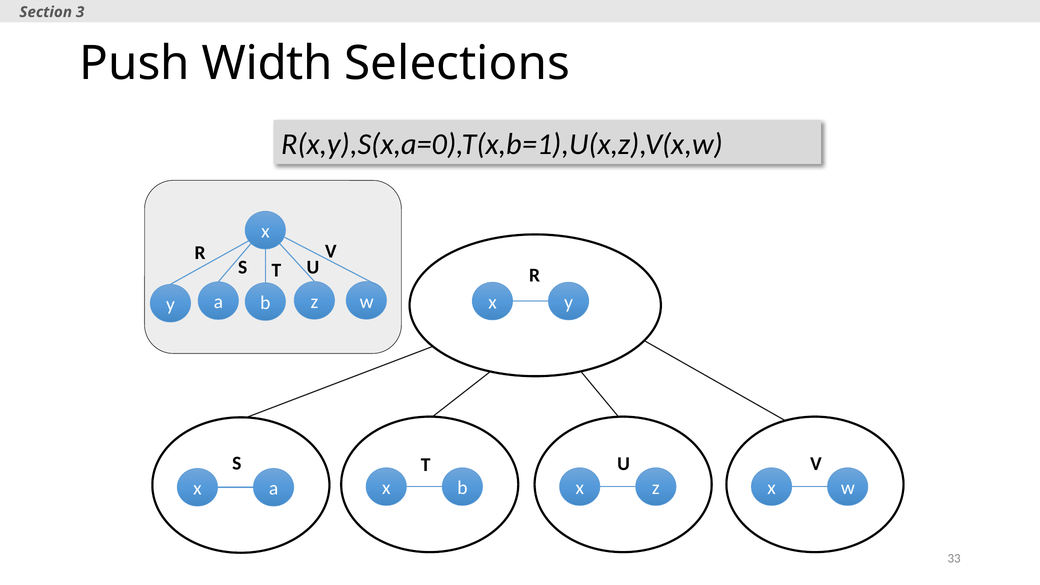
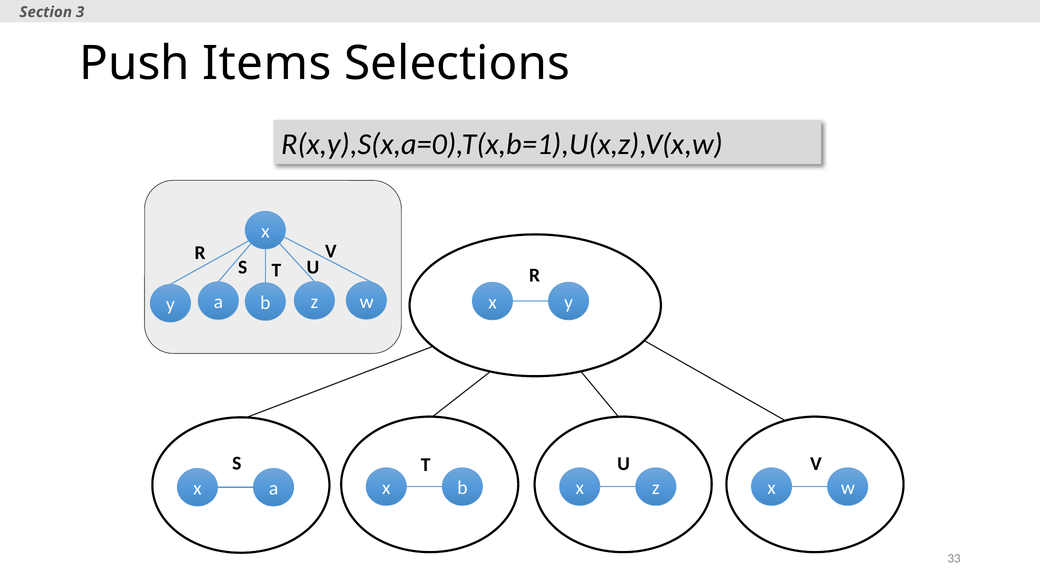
Width: Width -> Items (267, 63)
